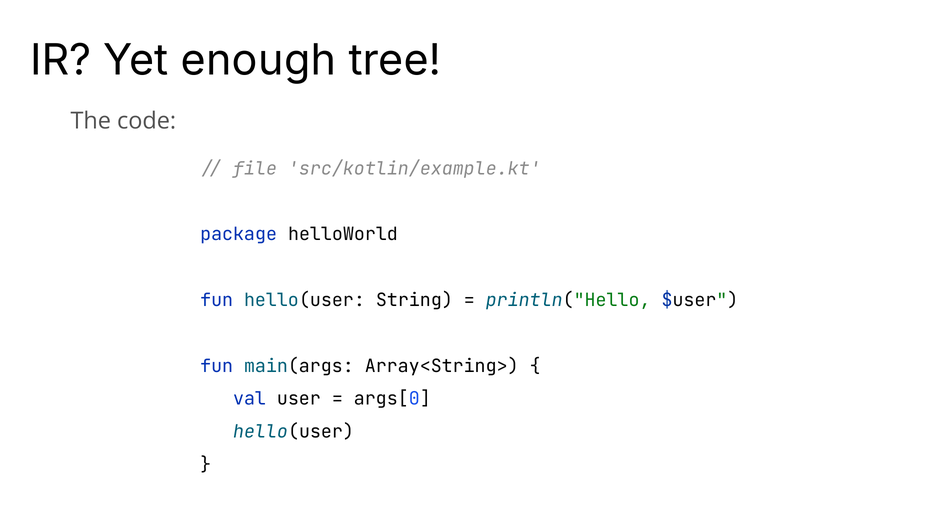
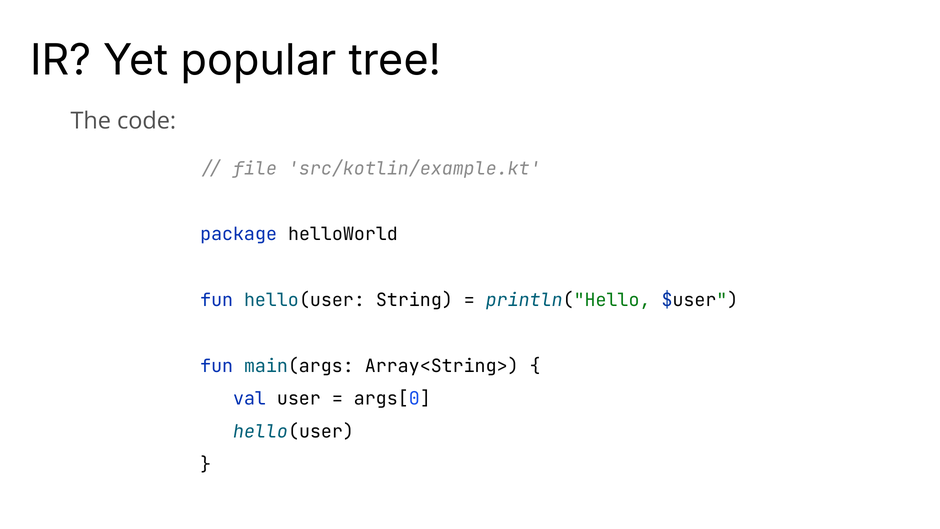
enough: enough -> popular (259, 60)
